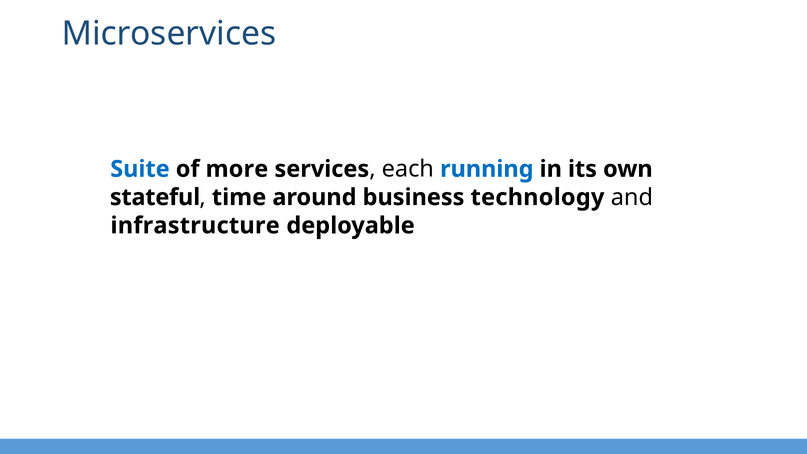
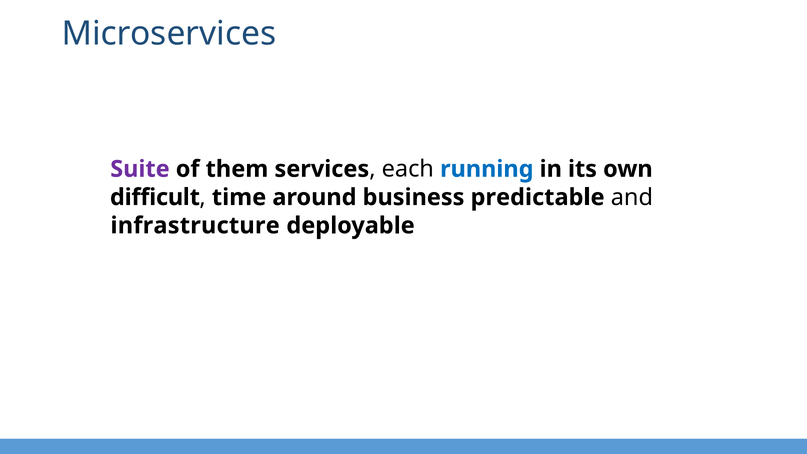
Suite colour: blue -> purple (140, 169)
more: more -> them (237, 169)
stateful: stateful -> difficult (155, 197)
technology: technology -> predictable (538, 197)
